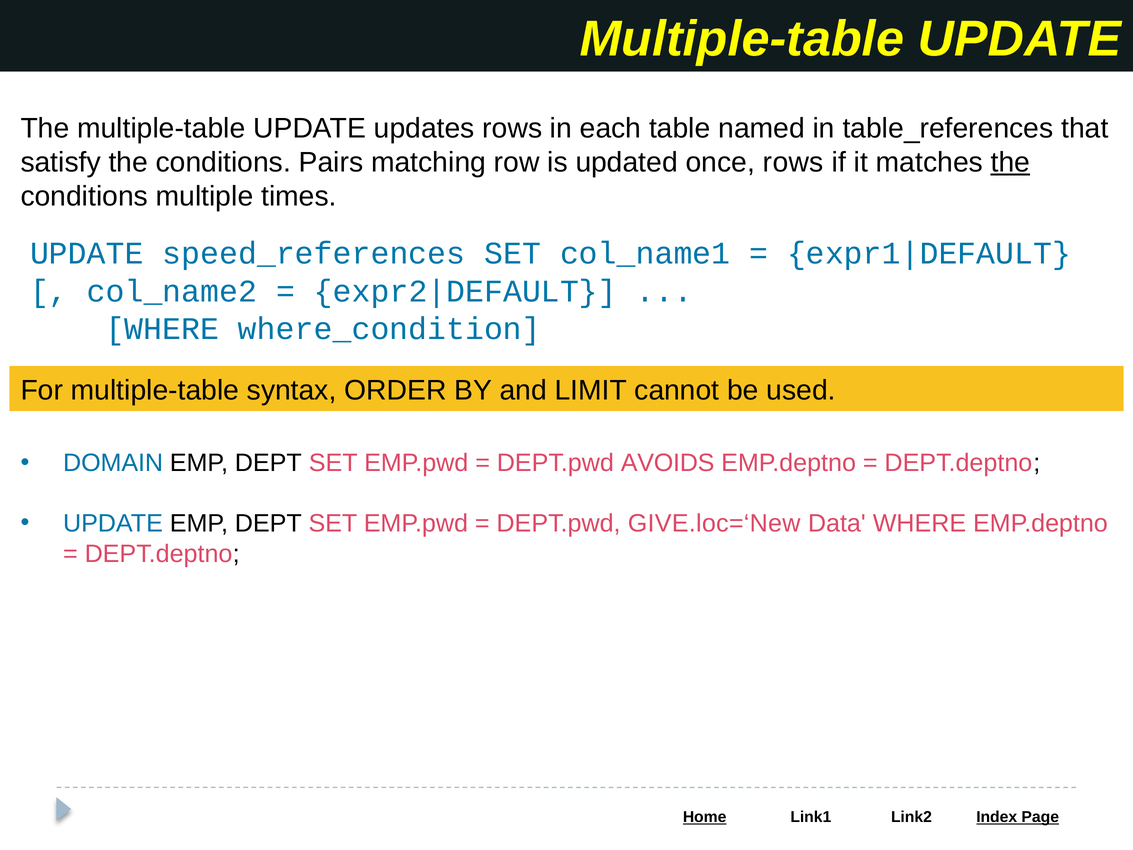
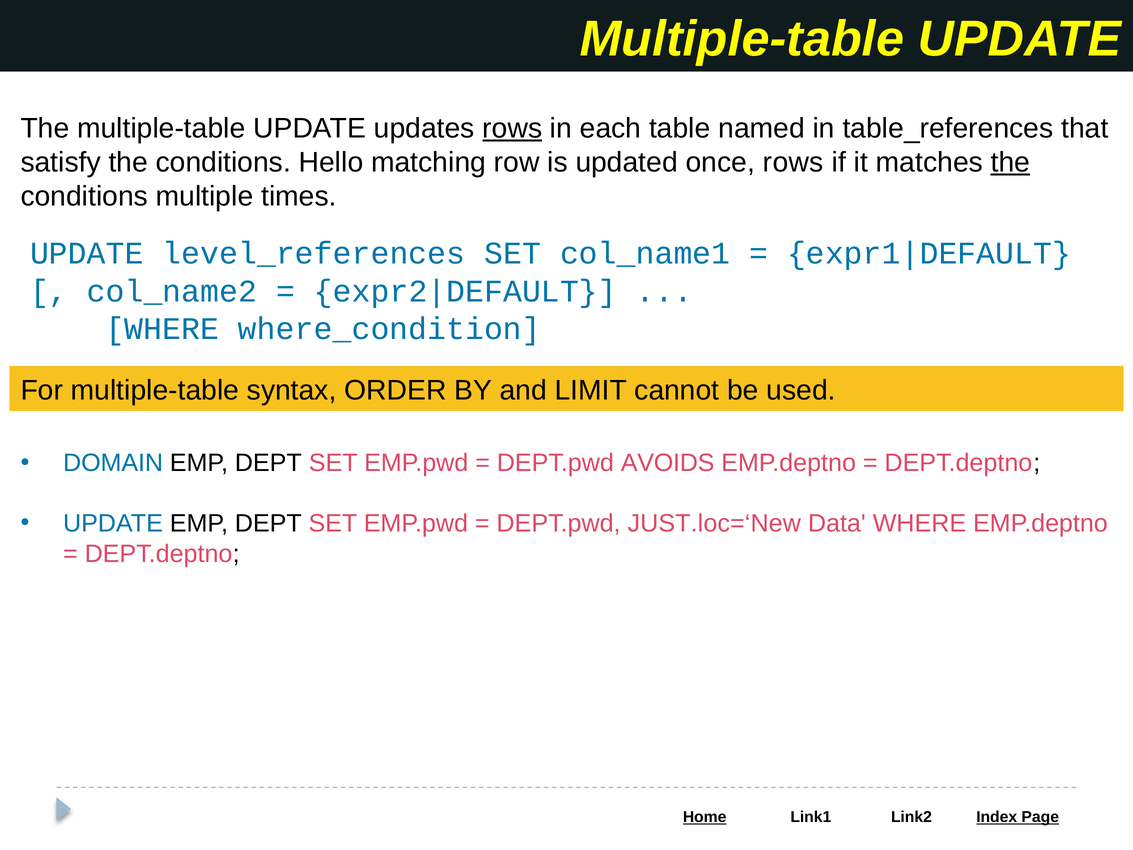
rows underline: none -> present (512, 128)
Pairs: Pairs -> Hello (331, 162)
speed_references: speed_references -> level_references (314, 253)
GIVE.loc=‘New: GIVE.loc=‘New -> JUST.loc=‘New (714, 523)
